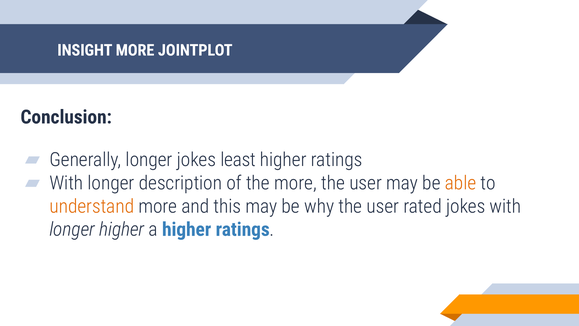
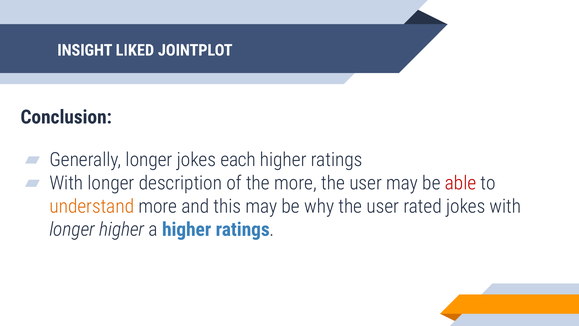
INSIGHT MORE: MORE -> LIKED (135, 50)
least: least -> each (238, 160)
able colour: orange -> red (461, 183)
